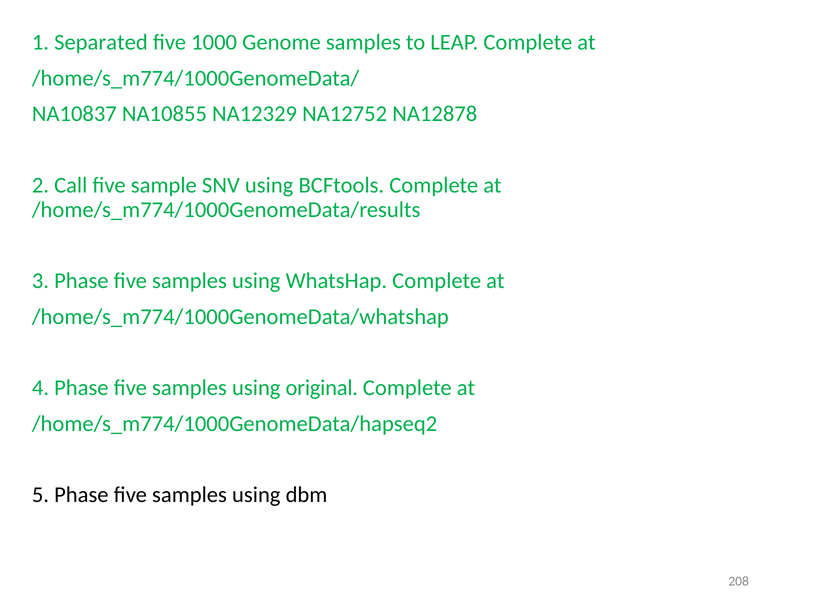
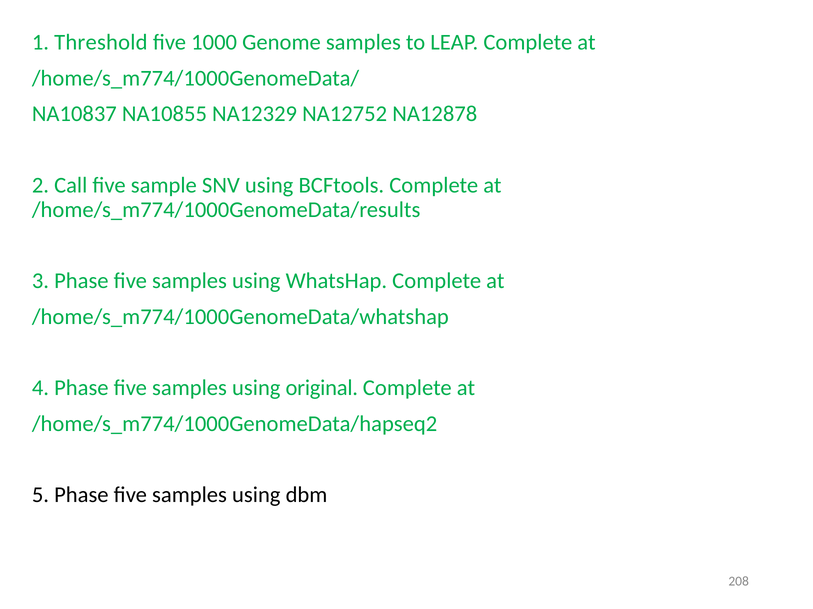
Separated: Separated -> Threshold (101, 43)
